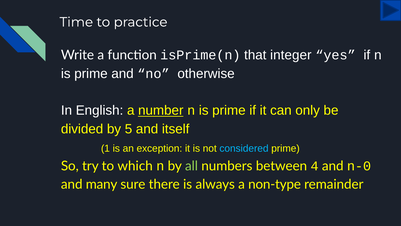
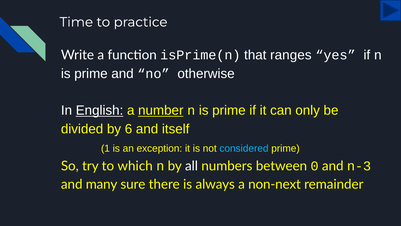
integer: integer -> ranges (291, 55)
English underline: none -> present (100, 110)
5: 5 -> 6 (129, 129)
all colour: light green -> white (191, 166)
4: 4 -> 0 (315, 166)
n-0: n-0 -> n-3 (359, 166)
non-type: non-type -> non-next (275, 184)
